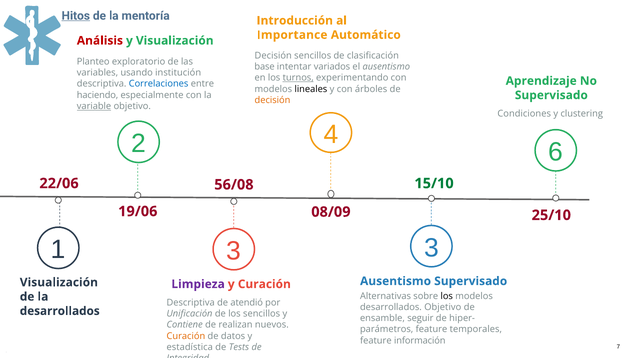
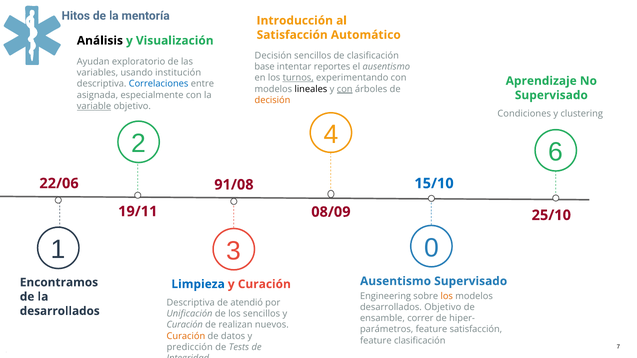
Hitos underline: present -> none (76, 16)
Importance: Importance -> Satisfacción (292, 35)
Análisis colour: red -> black (100, 41)
Planteo: Planteo -> Ayudan (93, 62)
variados: variados -> reportes (332, 67)
con underline: none -> present (345, 89)
haciendo: haciendo -> asignada (97, 95)
15/10 colour: green -> blue (434, 184)
56/08: 56/08 -> 91/08 (234, 185)
19/06: 19/06 -> 19/11 (138, 212)
1 3: 3 -> 0 (431, 248)
Visualización: Visualización -> Encontramos (59, 283)
Limpieza colour: purple -> blue (198, 284)
Alternativas: Alternativas -> Engineering (386, 296)
los colour: black -> orange (447, 296)
seguir: seguir -> correr (420, 319)
Contiene: Contiene -> Curación (185, 325)
feature temporales: temporales -> satisfacción (476, 330)
feature información: información -> clasificación (420, 341)
estadística: estadística -> predicción (190, 348)
